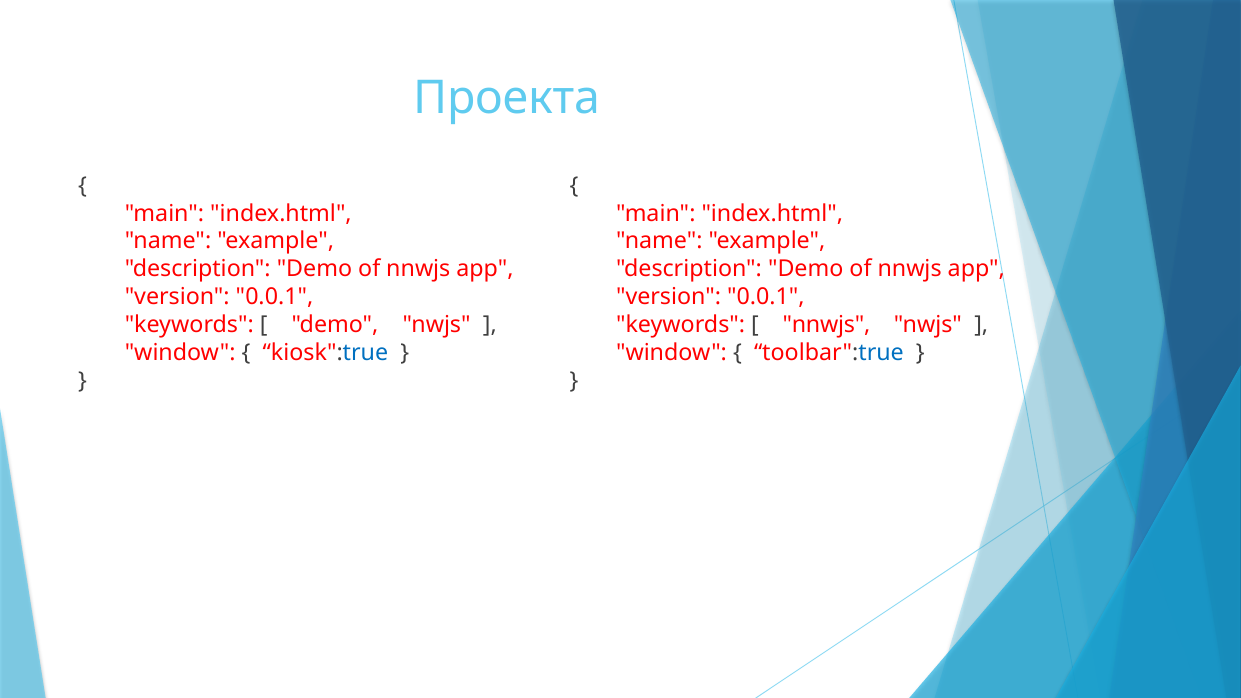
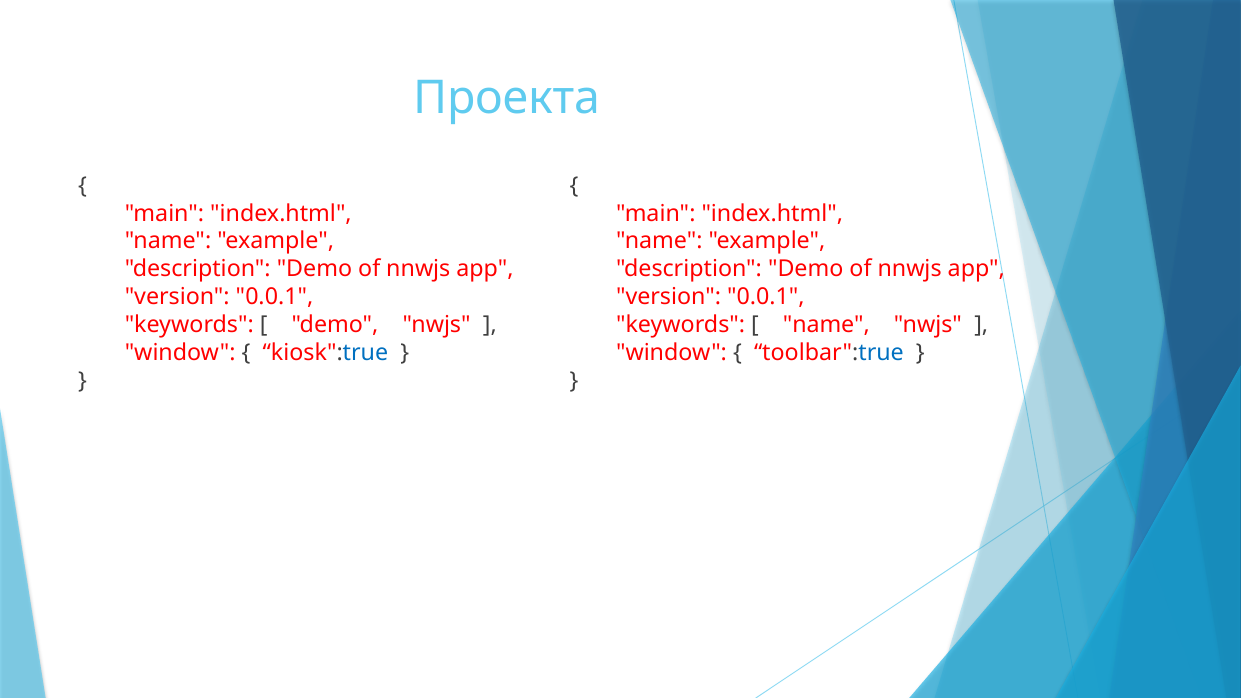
nnwjs: nnwjs -> name (826, 325)
